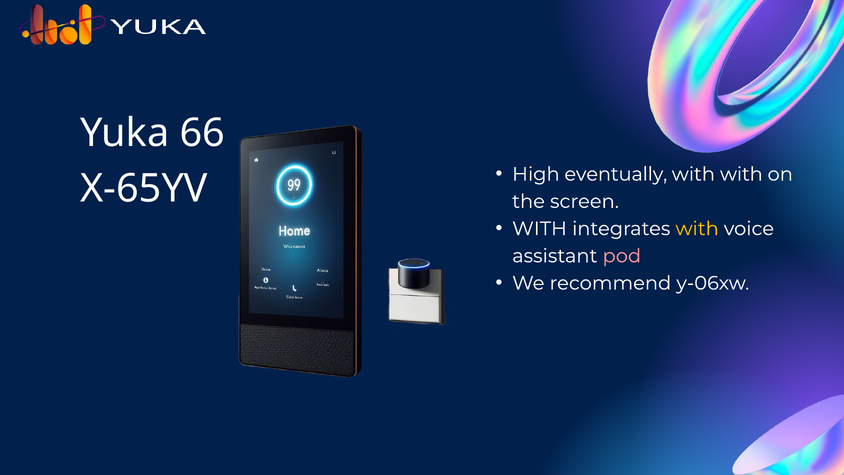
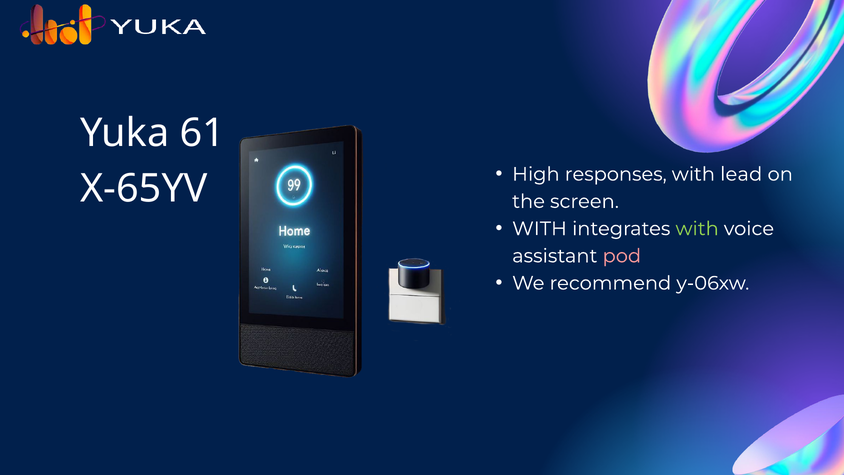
66: 66 -> 61 (202, 133)
eventually: eventually -> responses (616, 174)
with with: with -> lead (741, 174)
with colour: yellow -> light green (697, 229)
